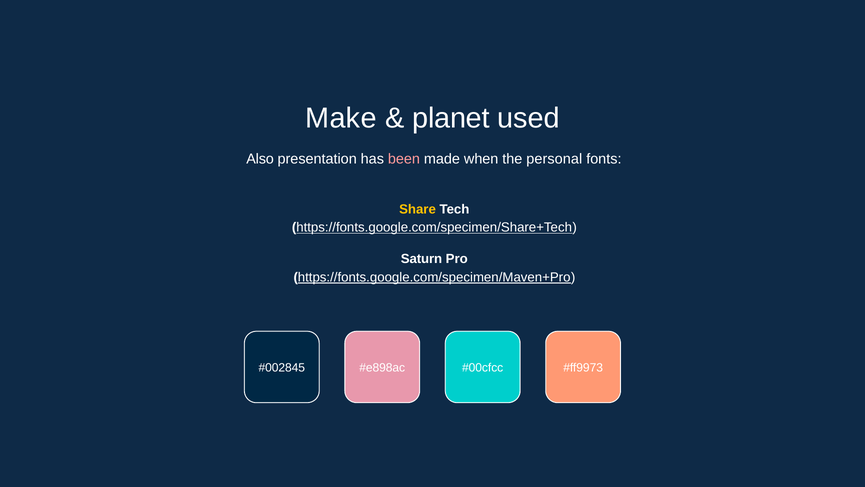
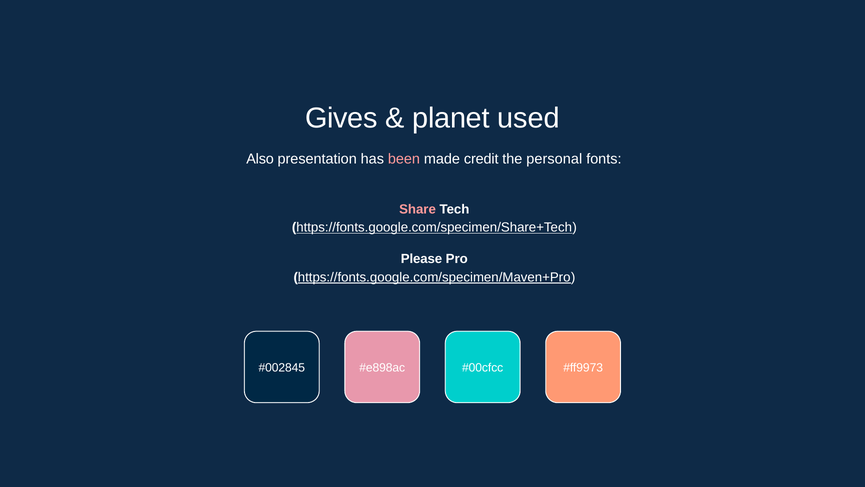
Make: Make -> Gives (341, 118)
when: when -> credit (481, 159)
Share colour: yellow -> pink (417, 209)
Saturn: Saturn -> Please (421, 259)
